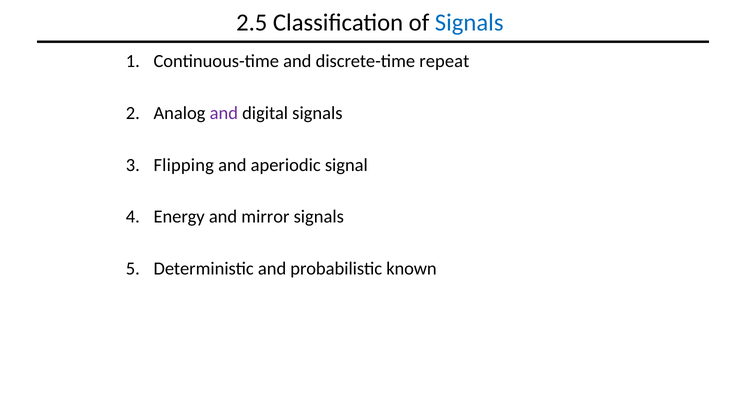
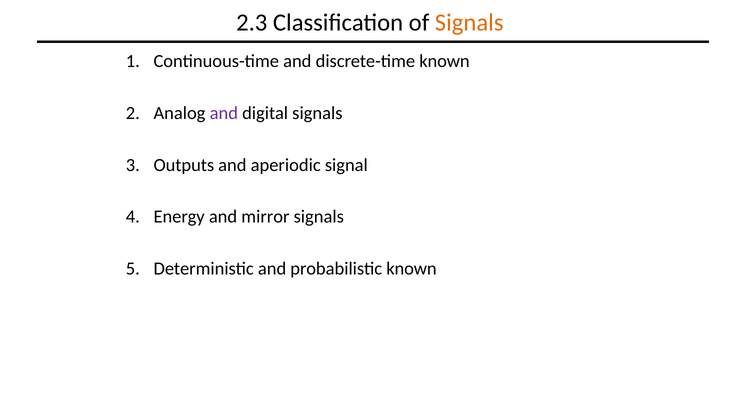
2.5: 2.5 -> 2.3 (252, 23)
Signals colour: blue -> orange (469, 23)
discrete-time repeat: repeat -> known (444, 61)
Flipping: Flipping -> Outputs (184, 165)
